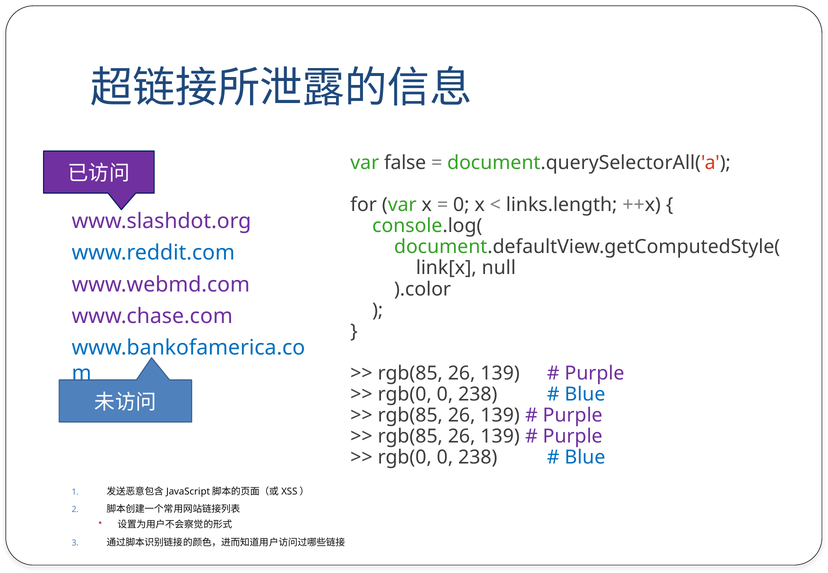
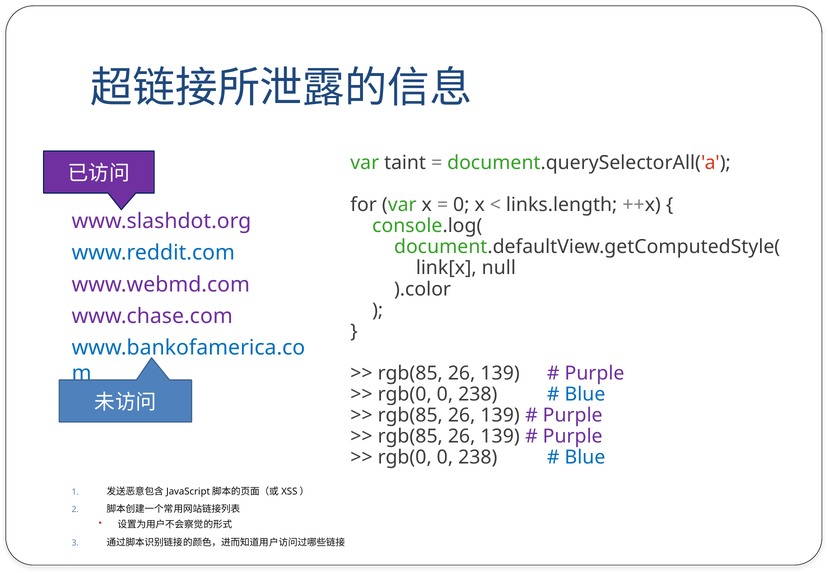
false: false -> taint (405, 163)
